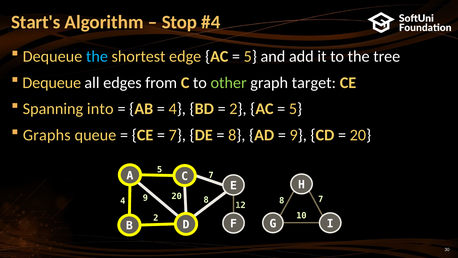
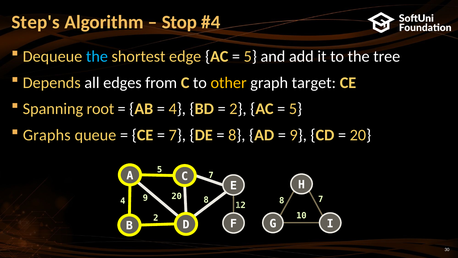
Start's: Start's -> Step's (36, 22)
Dequeue: Dequeue -> Depends (52, 83)
other colour: light green -> yellow (229, 83)
into: into -> root (100, 109)
